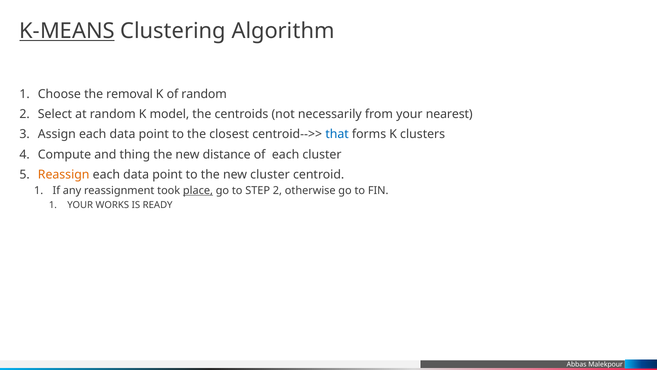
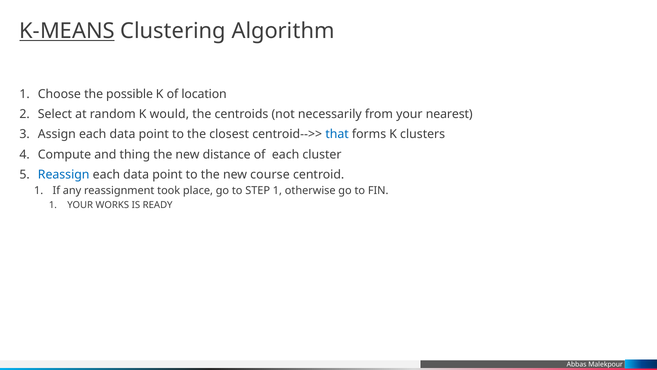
removal: removal -> possible (130, 94)
of random: random -> location (204, 94)
model: model -> would (169, 114)
Reassign colour: orange -> blue (64, 174)
new cluster: cluster -> course (270, 174)
place underline: present -> none (198, 190)
STEP 2: 2 -> 1 (277, 190)
